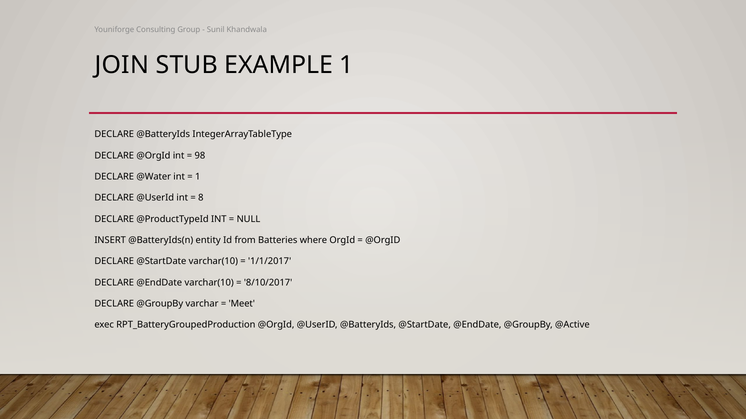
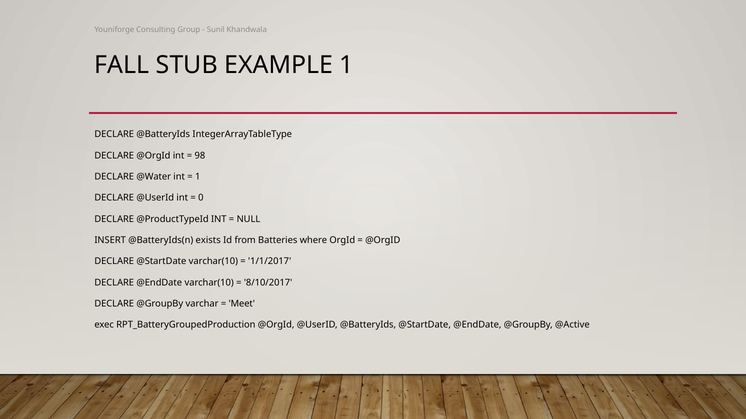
JOIN: JOIN -> FALL (122, 65)
8: 8 -> 0 (201, 198)
entity: entity -> exists (208, 241)
